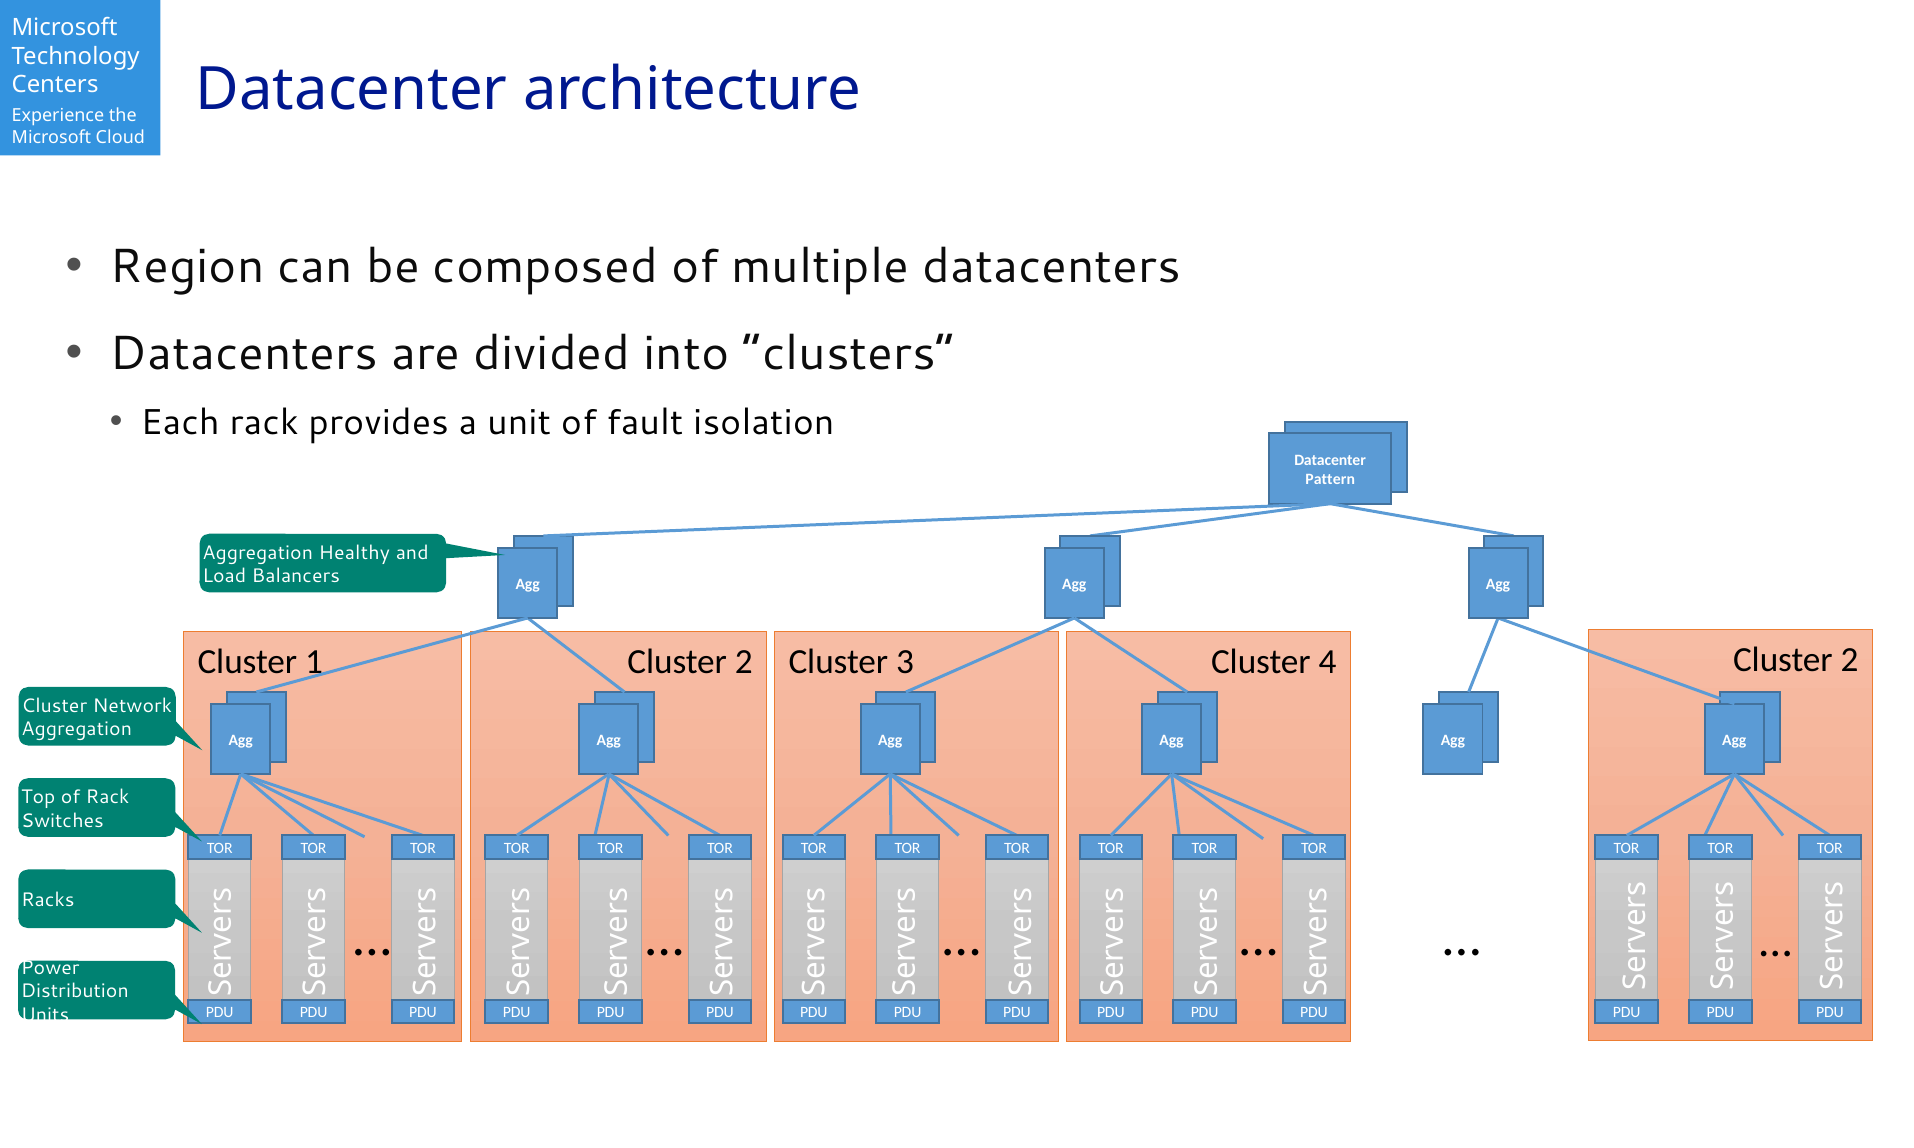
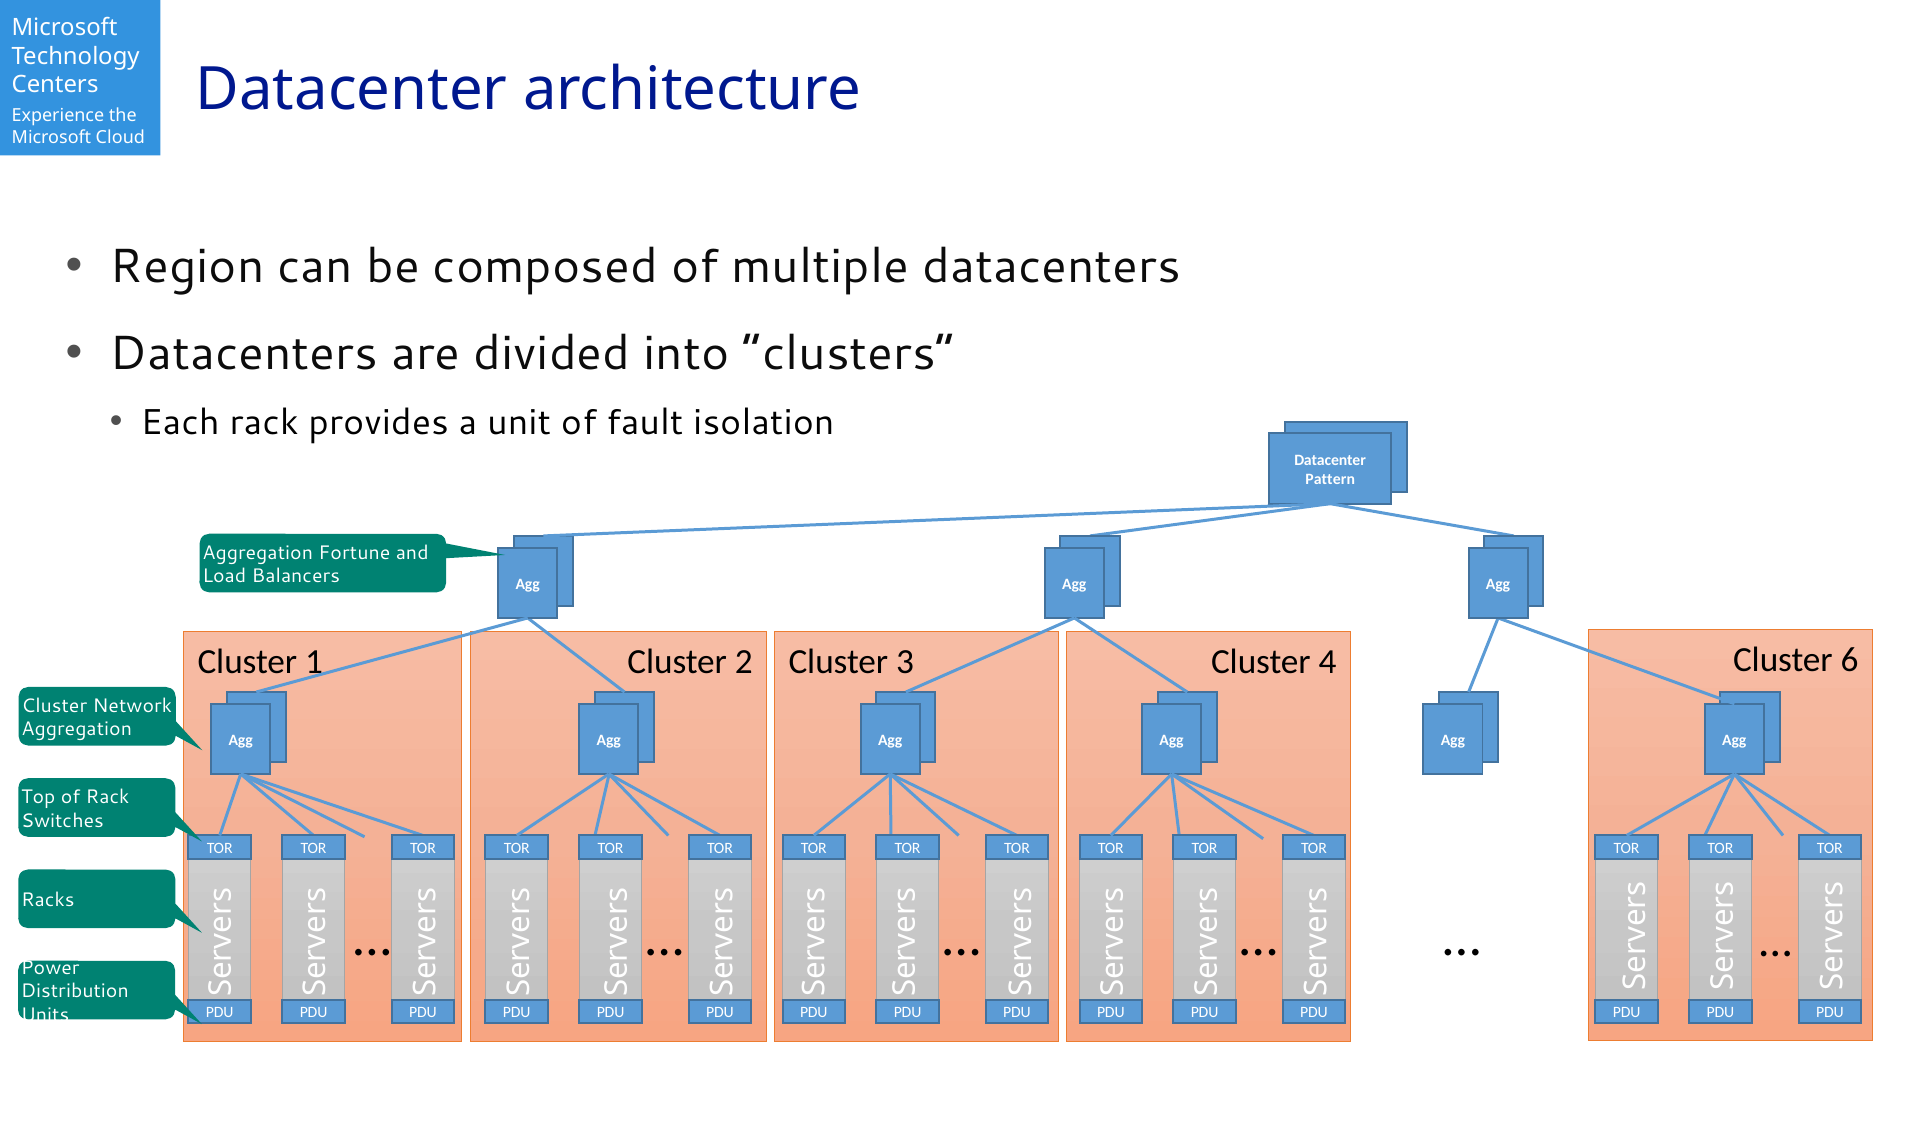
Healthy: Healthy -> Fortune (354, 553)
2: 2 -> 6 (1850, 660)
